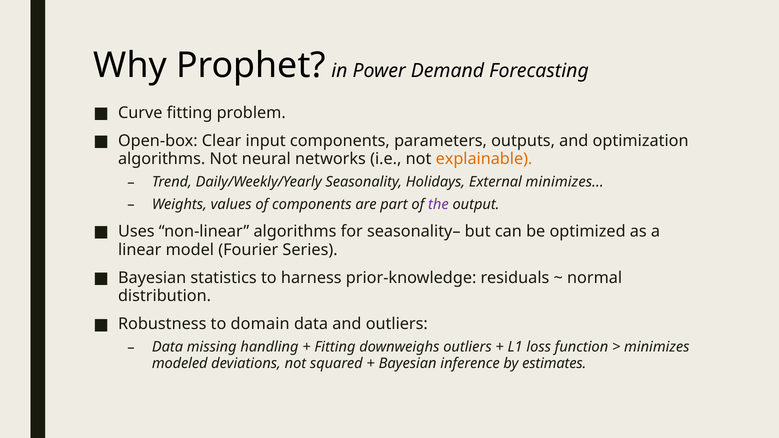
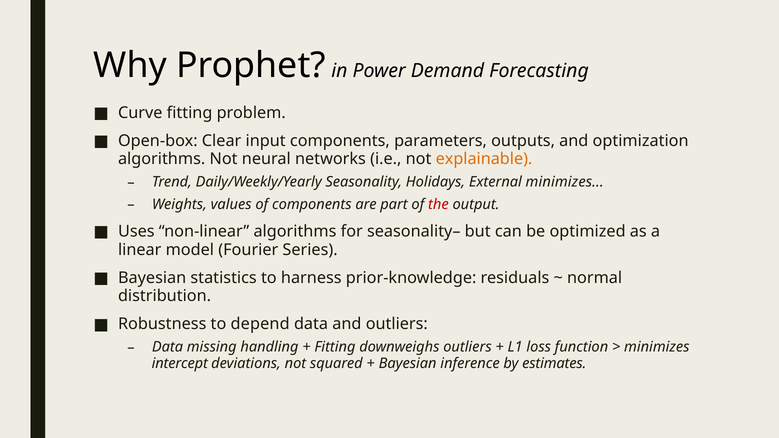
the colour: purple -> red (438, 204)
domain: domain -> depend (260, 324)
modeled: modeled -> intercept (180, 364)
